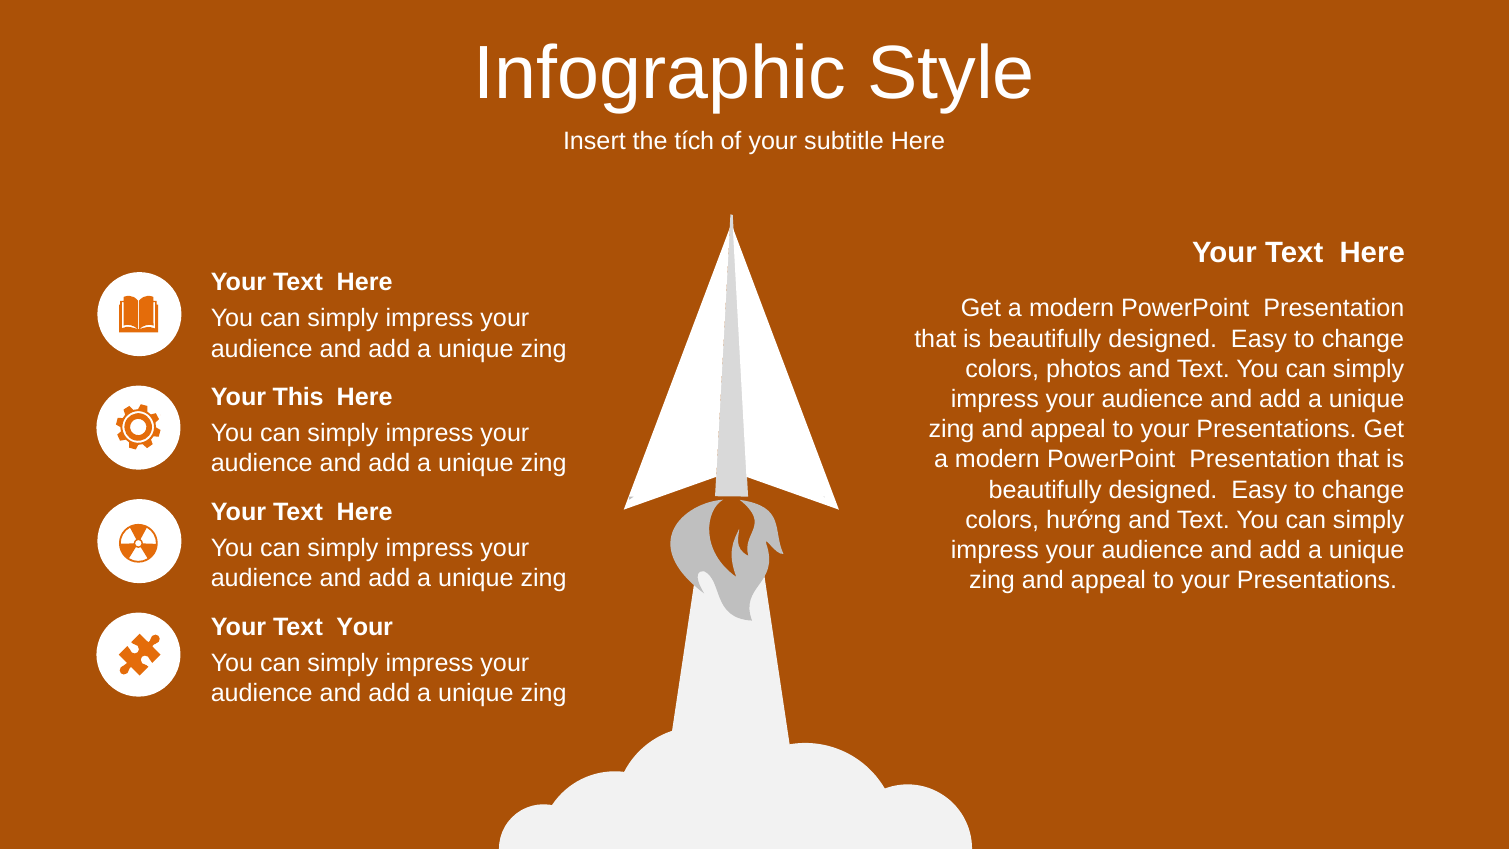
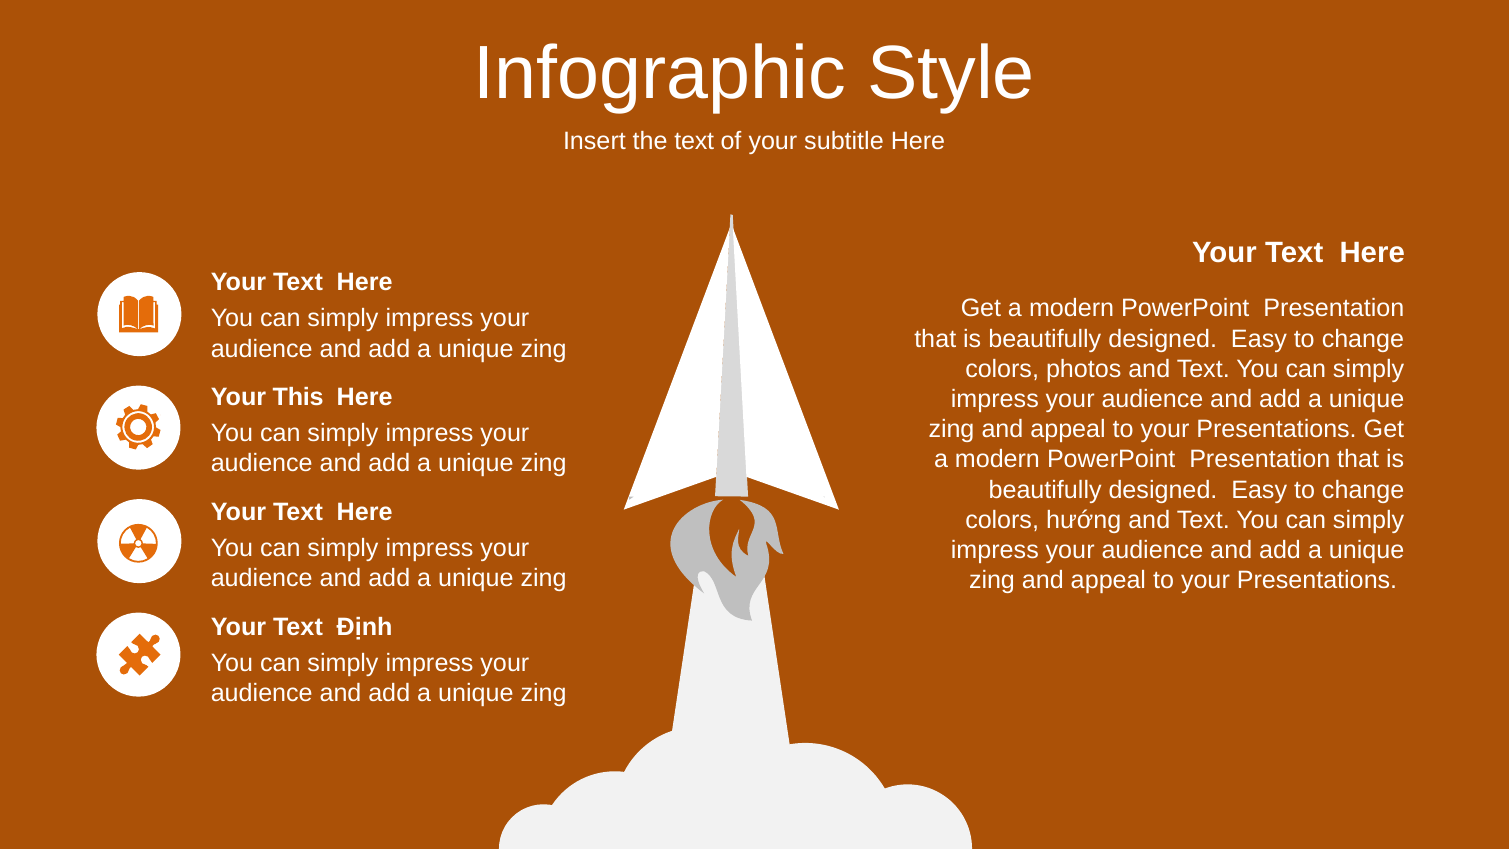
the tích: tích -> text (694, 141)
Text Your: Your -> Định (365, 627)
